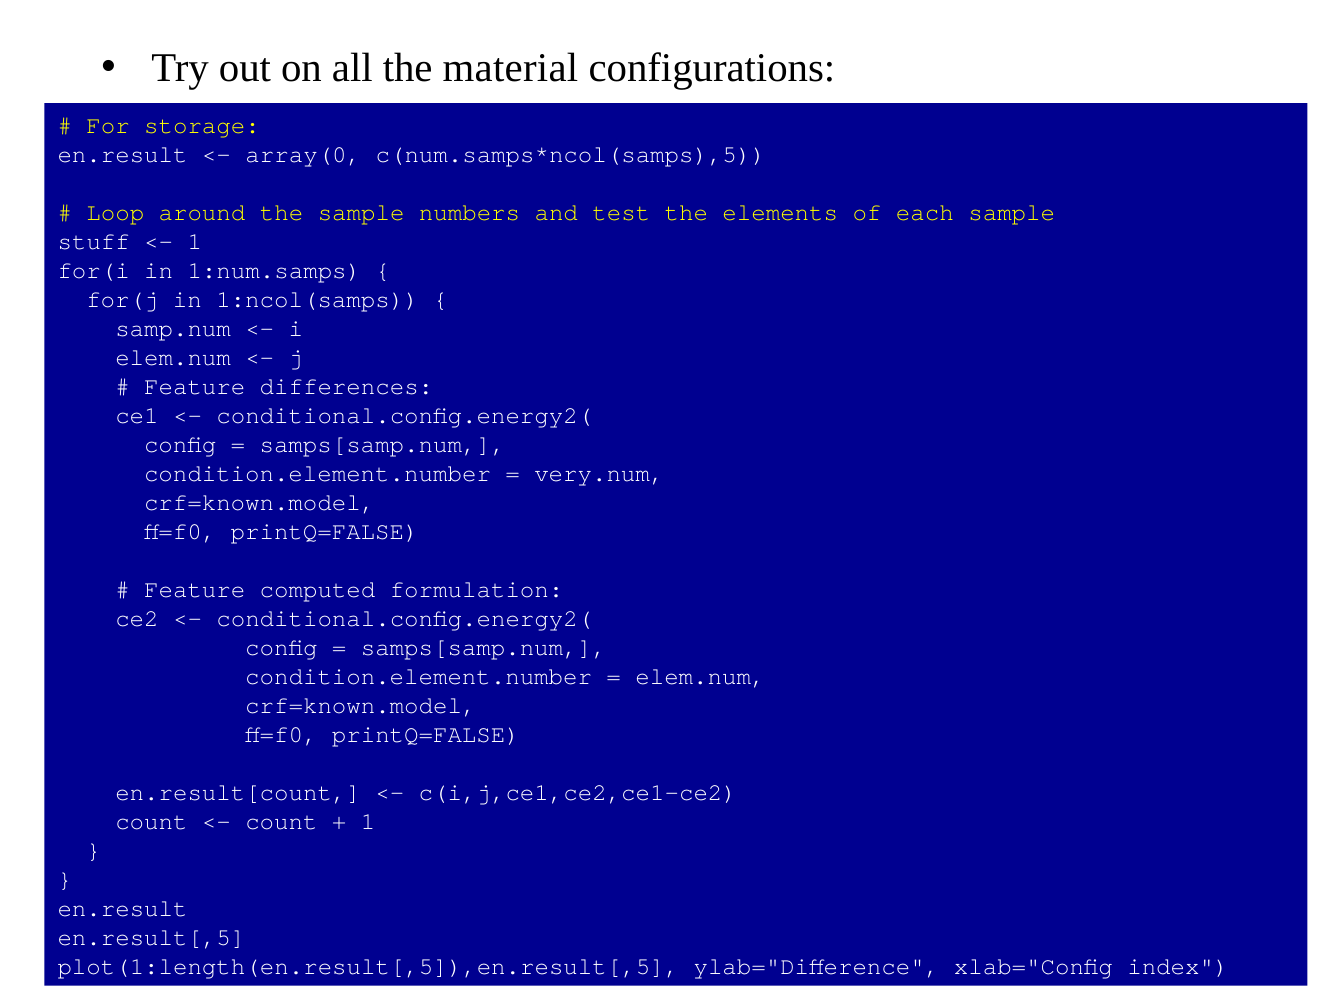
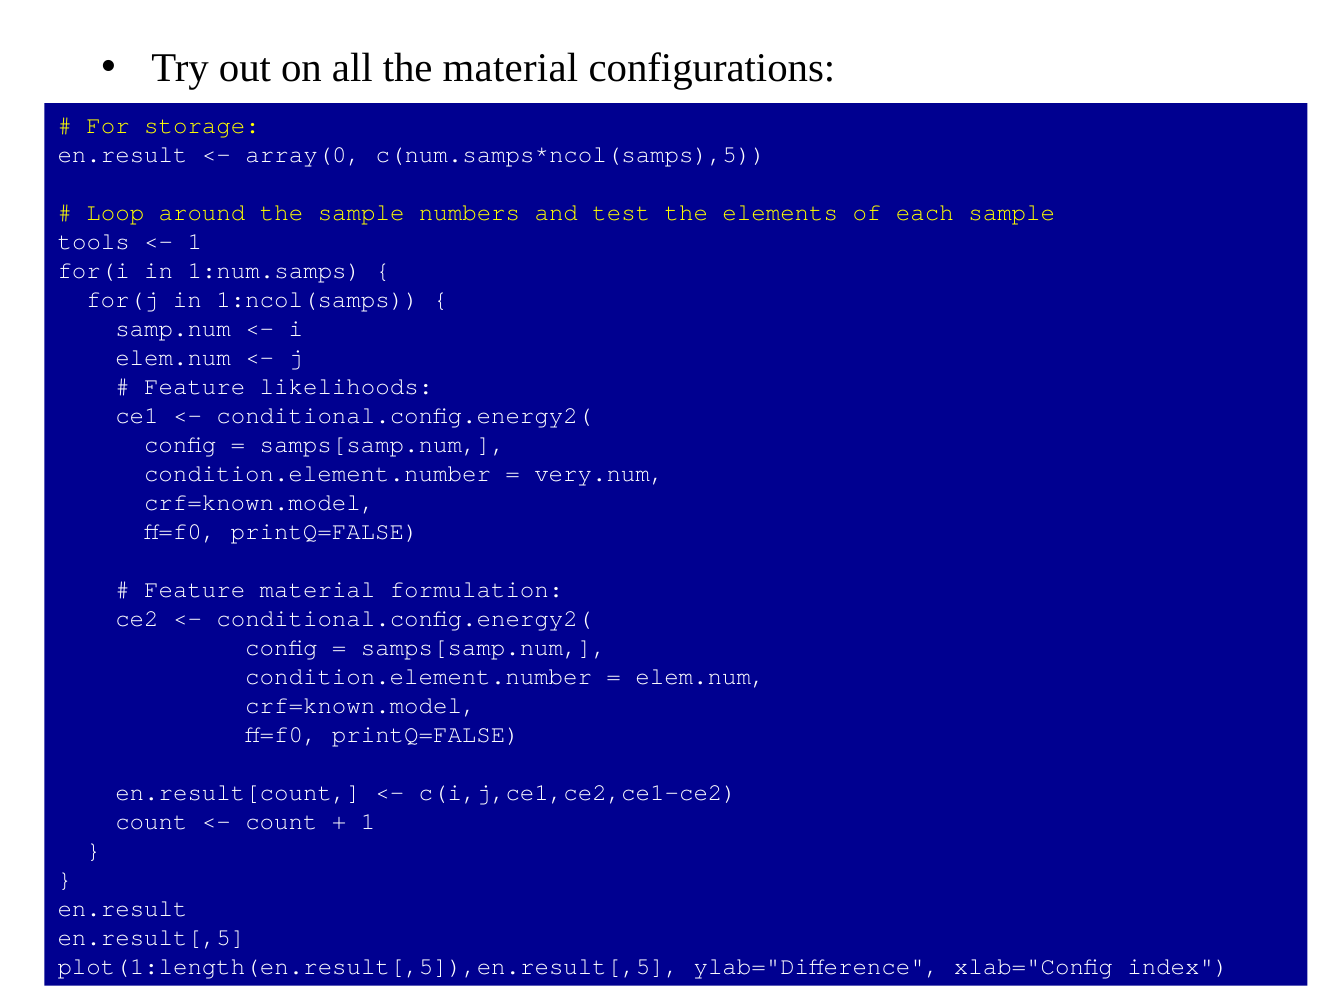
stuff: stuff -> tools (94, 242)
differences: differences -> likelihoods (346, 387)
Feature computed: computed -> material (318, 590)
